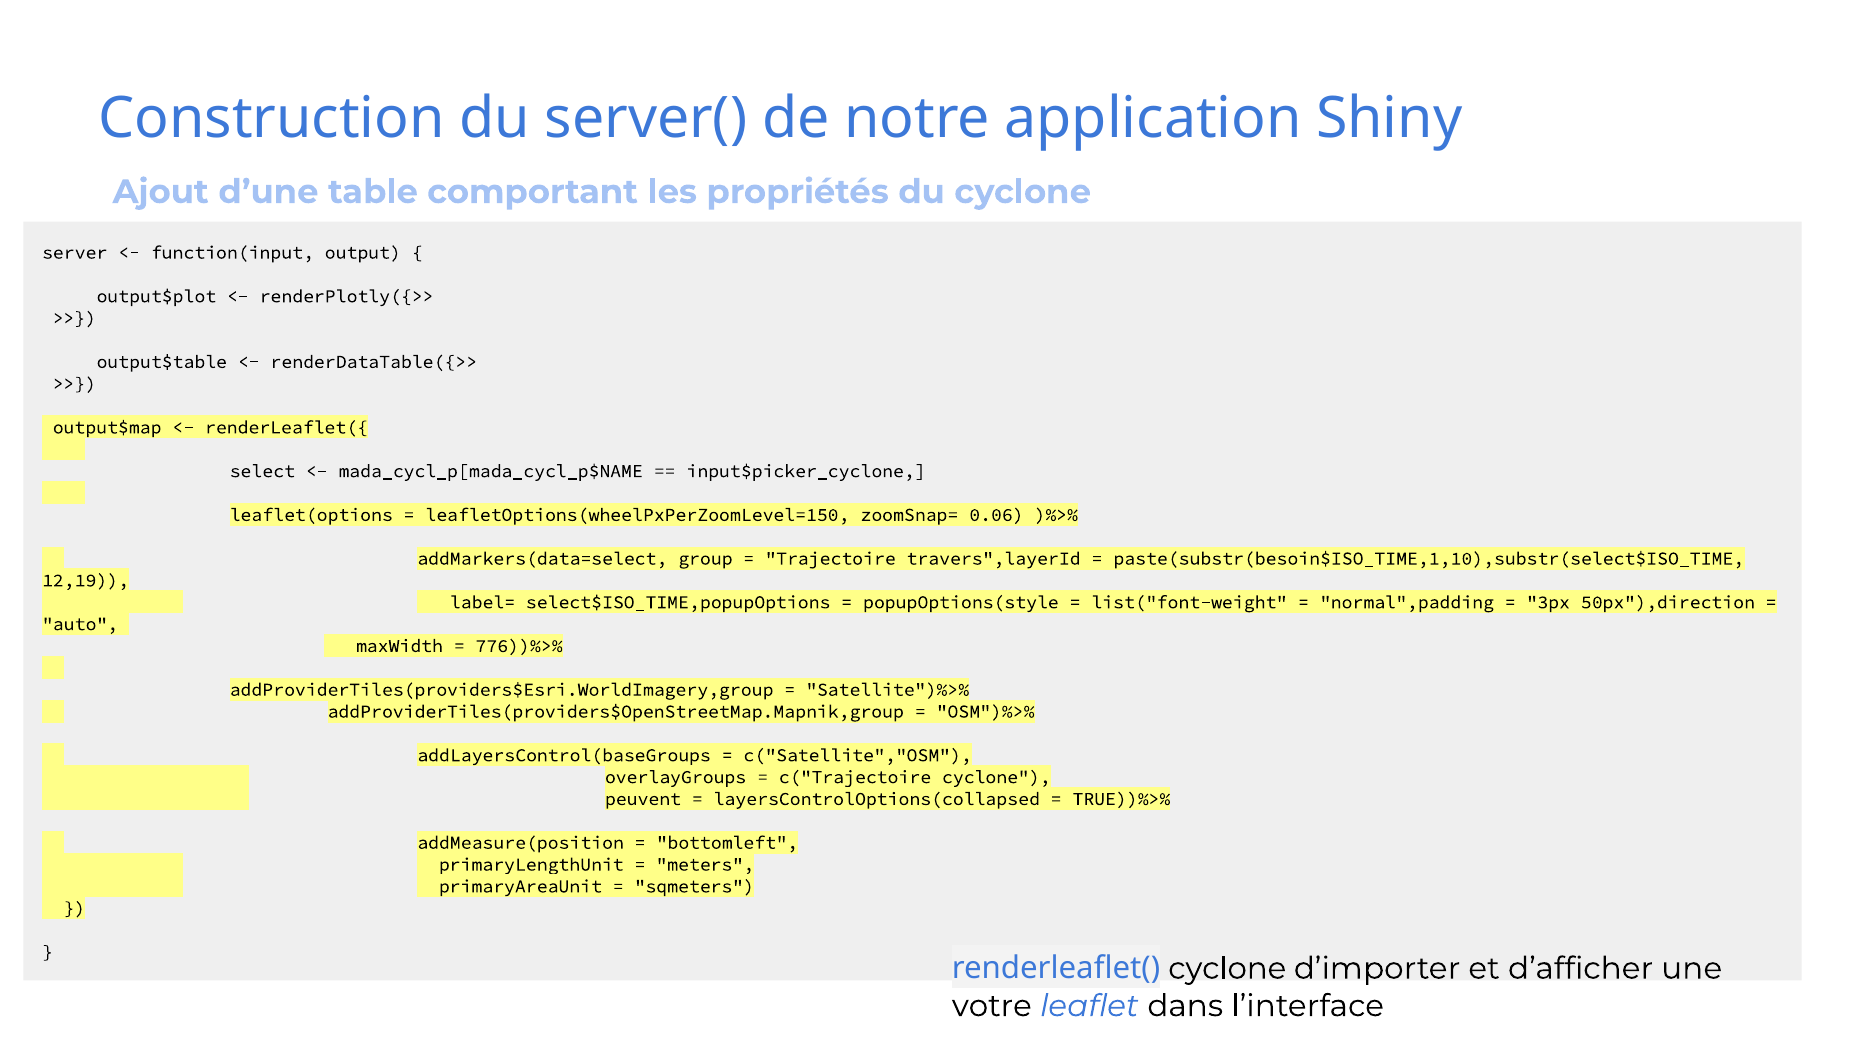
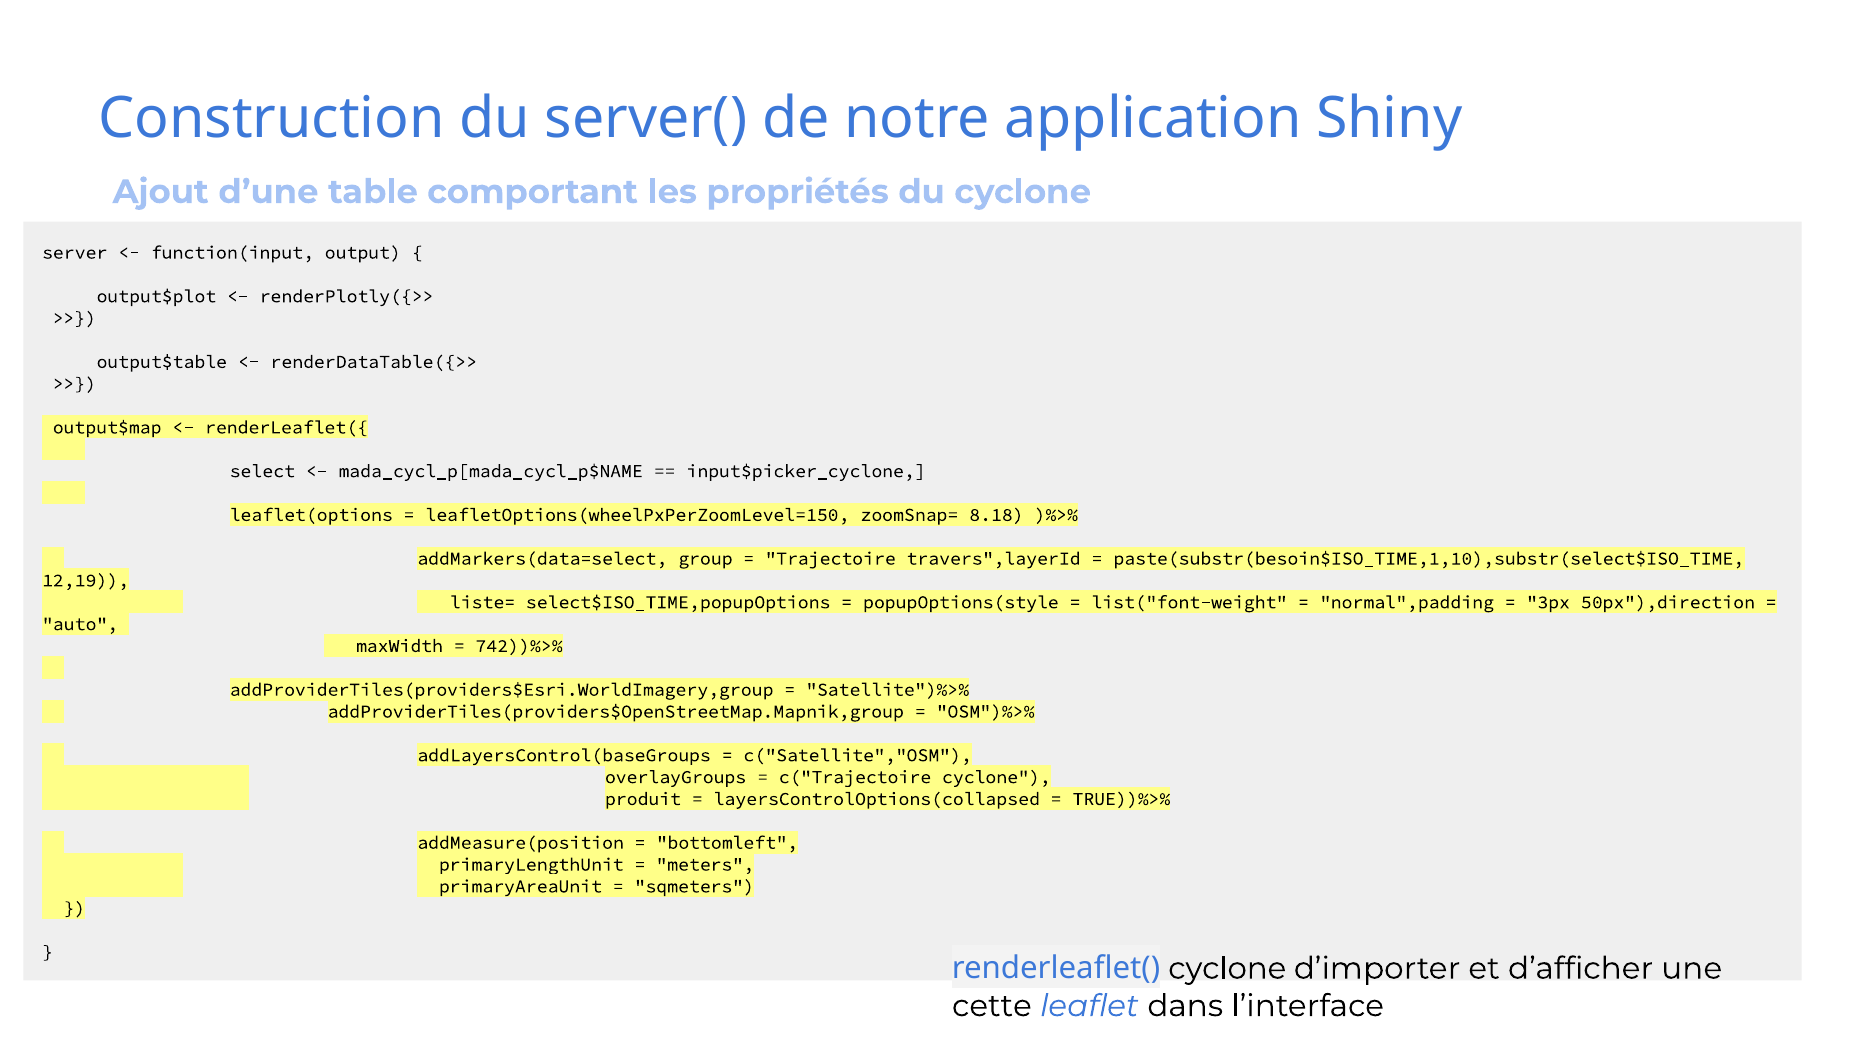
0.06: 0.06 -> 8.18 (996, 515)
label=: label= -> liste= (483, 602)
776))%>%: 776))%>% -> 742))%>% (519, 646)
peuvent: peuvent -> produit (643, 799)
votre: votre -> cette (992, 1006)
